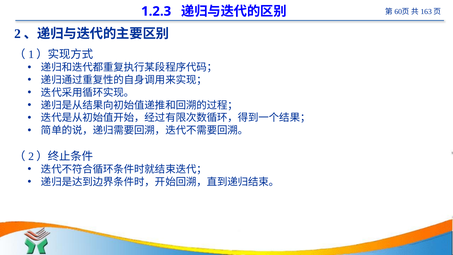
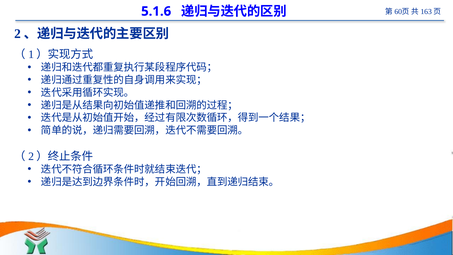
1.2.3: 1.2.3 -> 5.1.6 (156, 11)
